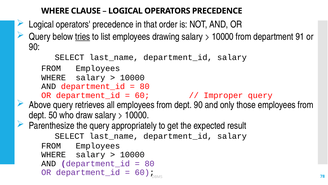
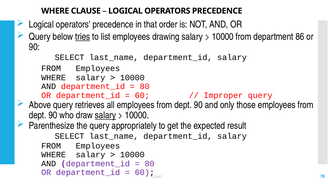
91: 91 -> 86 (300, 37)
50: 50 -> 90 (53, 115)
salary underline: none -> present (105, 115)
